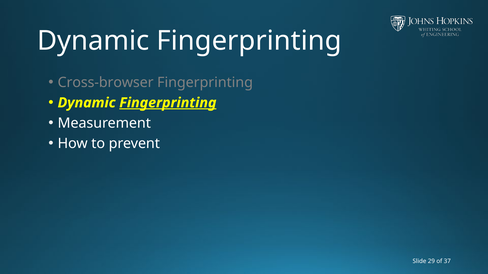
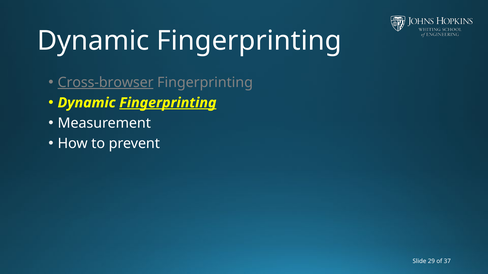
Cross-browser underline: none -> present (106, 82)
